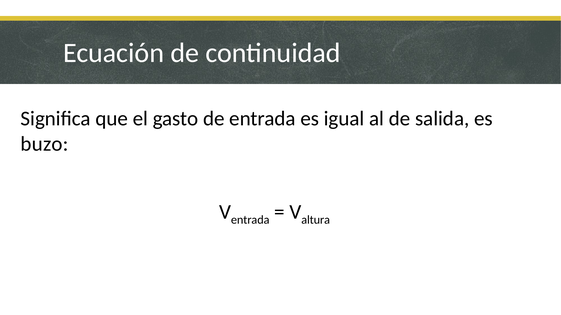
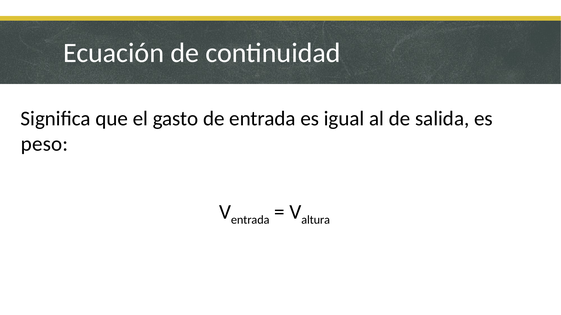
buzo: buzo -> peso (45, 144)
